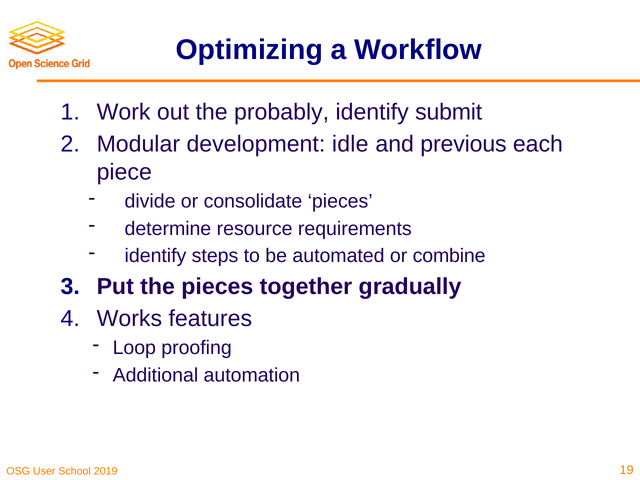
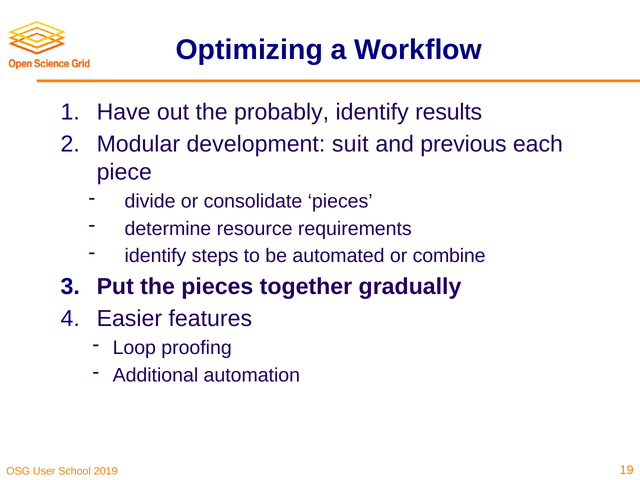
Work: Work -> Have (124, 112)
submit: submit -> results (449, 112)
idle: idle -> suit (350, 144)
Works: Works -> Easier (129, 319)
